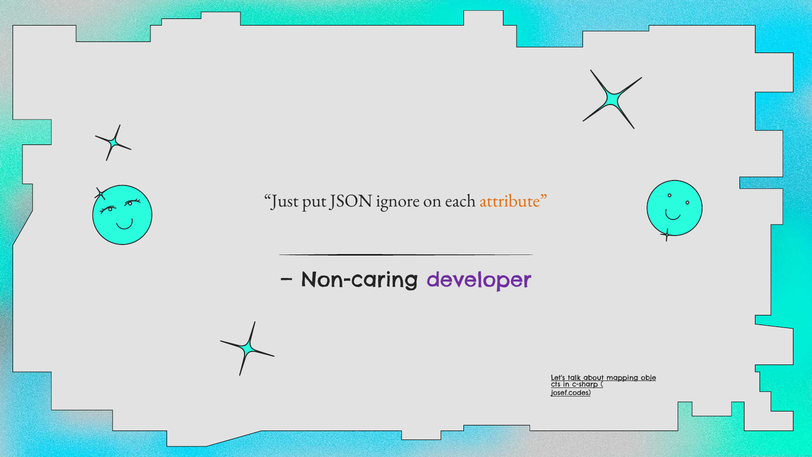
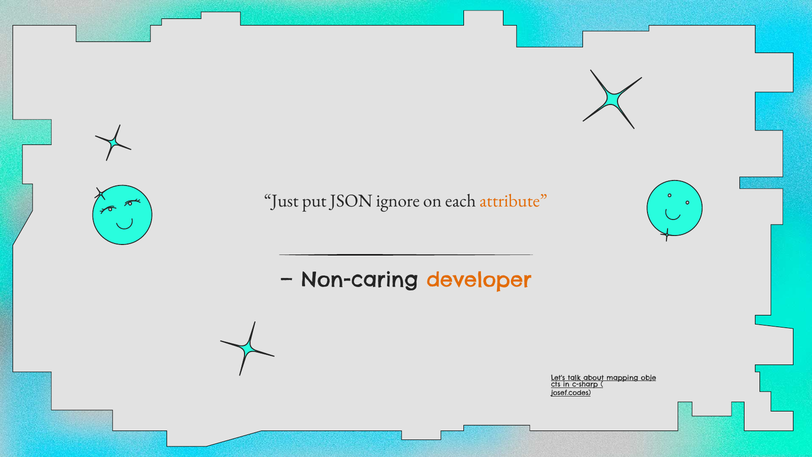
developer colour: purple -> orange (479, 280)
